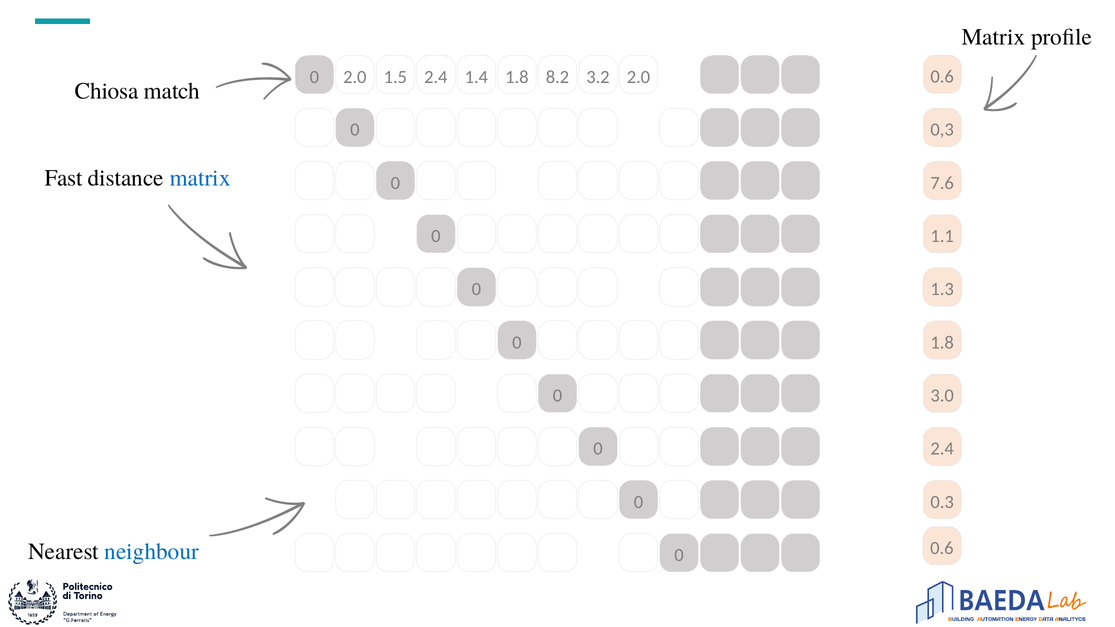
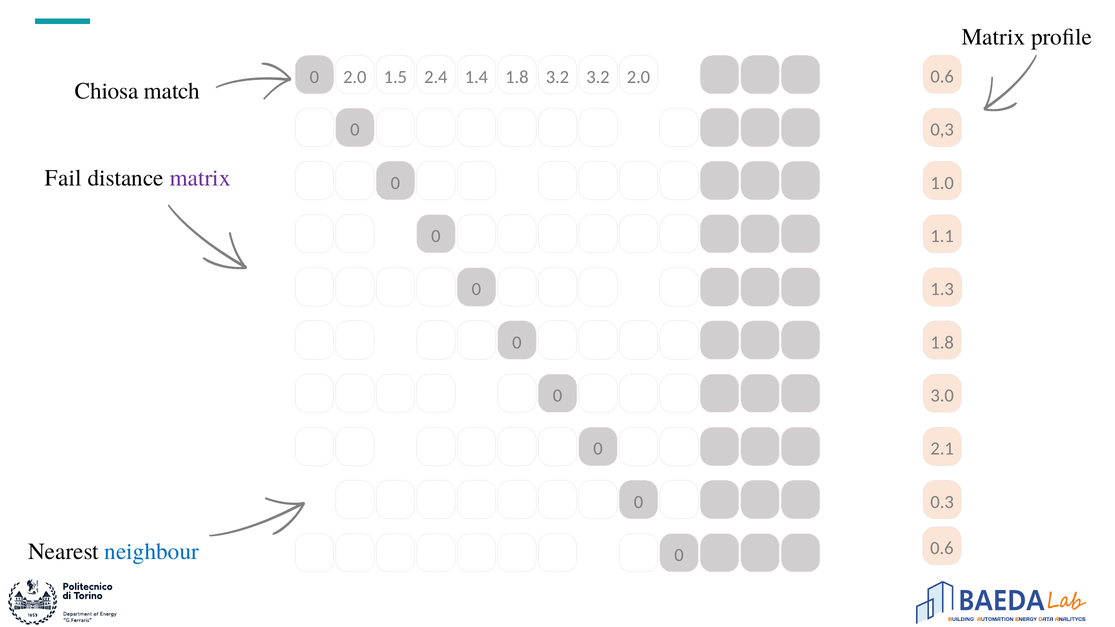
8.2: 8.2 -> 3.2 (557, 77)
Fast: Fast -> Fail (63, 178)
matrix colour: blue -> purple (200, 178)
7.6: 7.6 -> 1.0 (942, 183)
2.4: 2.4 -> 2.1 (942, 449)
